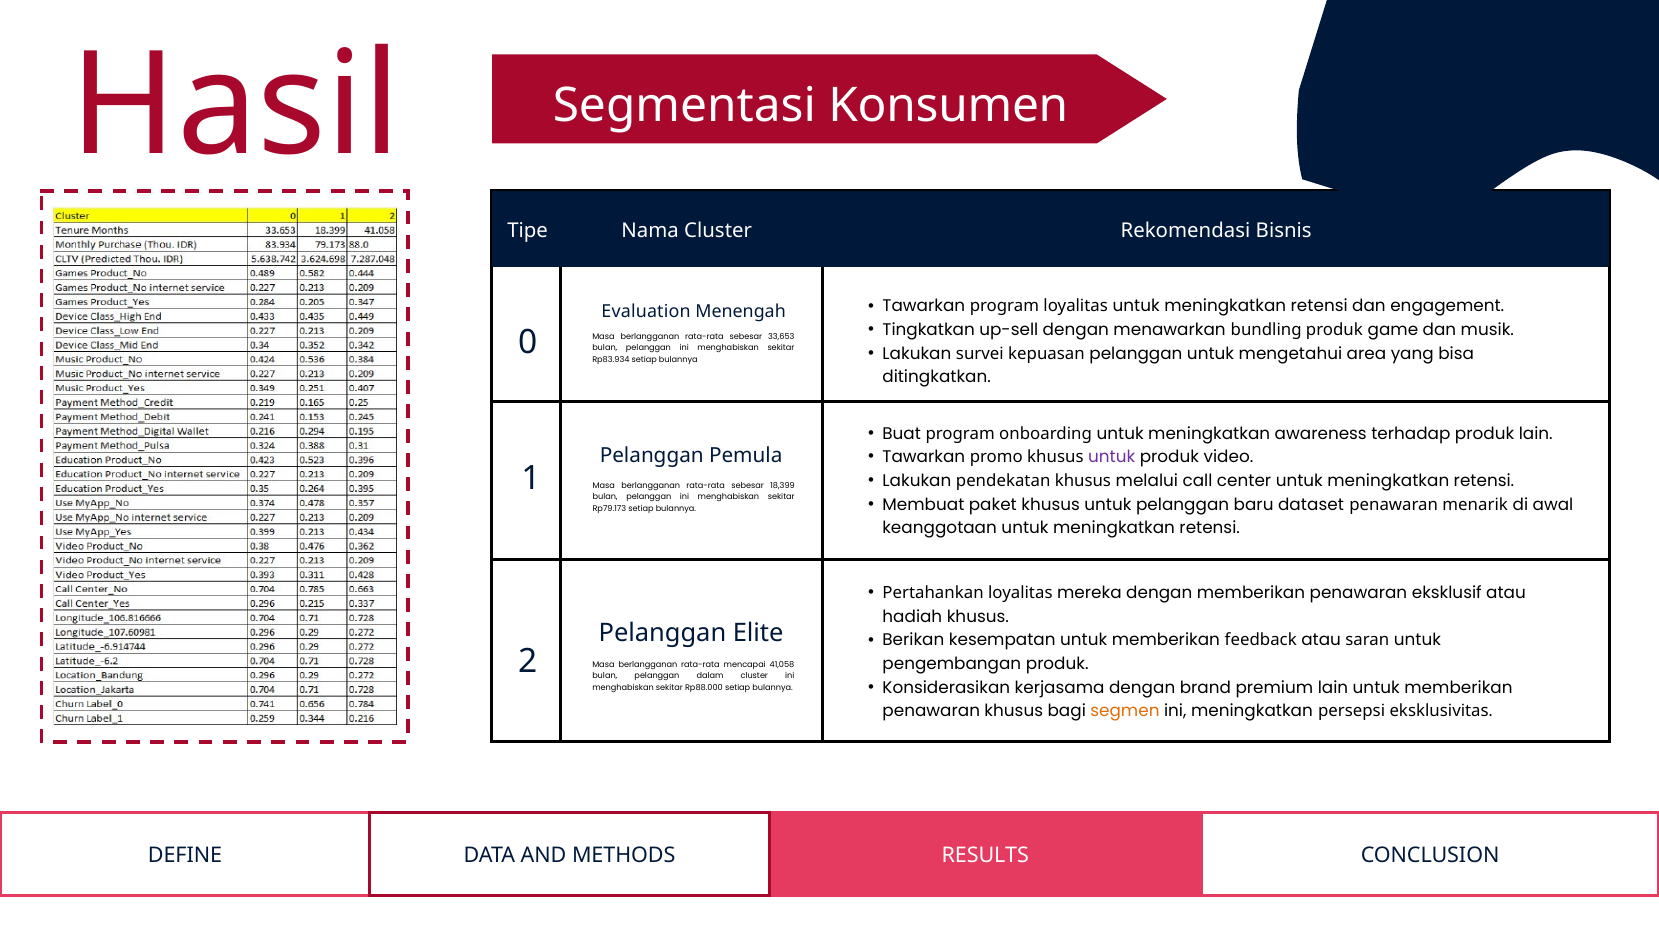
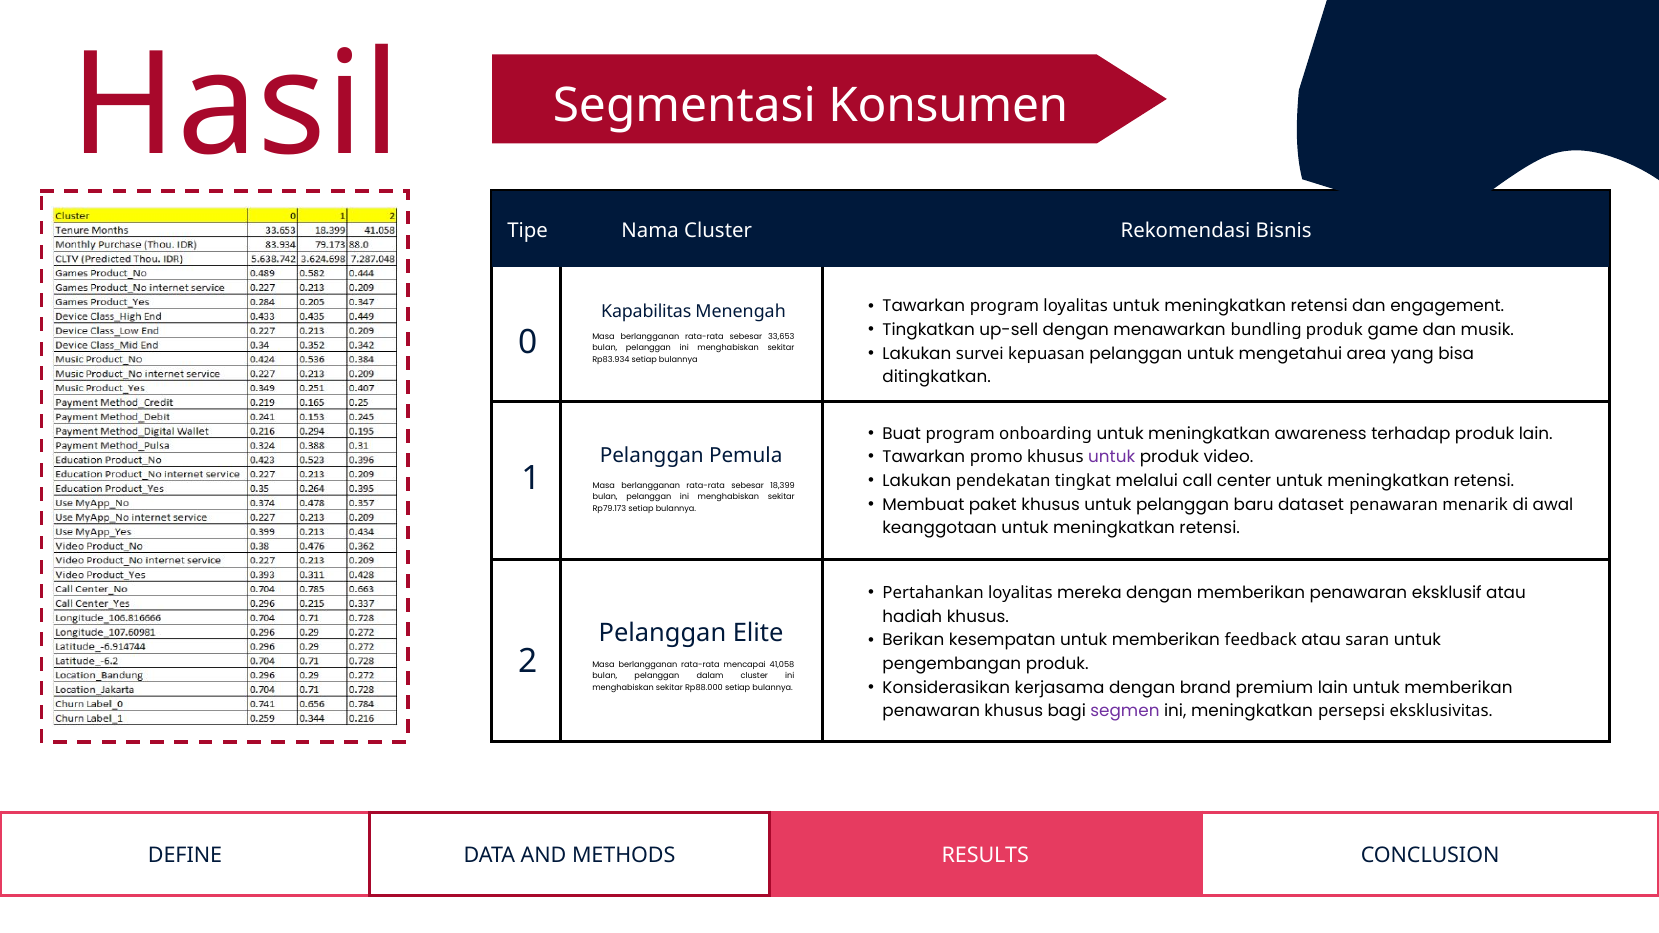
Evaluation: Evaluation -> Kapabilitas (646, 311)
pendekatan khusus: khusus -> tingkat (1083, 481)
segmen colour: orange -> purple (1125, 711)
